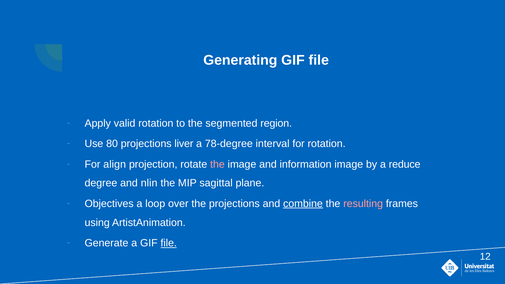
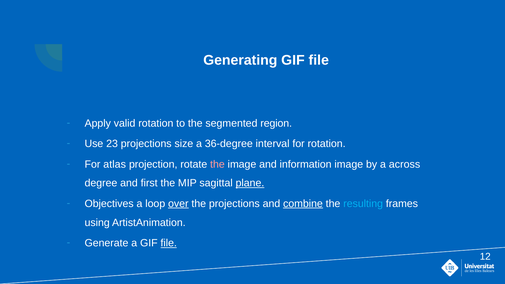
80: 80 -> 23 (112, 144)
liver: liver -> size (184, 144)
78-degree: 78-degree -> 36-degree (229, 144)
align: align -> atlas (115, 164)
reduce: reduce -> across (405, 164)
nlin: nlin -> first (149, 183)
plane underline: none -> present (250, 183)
over underline: none -> present (178, 204)
resulting colour: pink -> light blue (363, 204)
